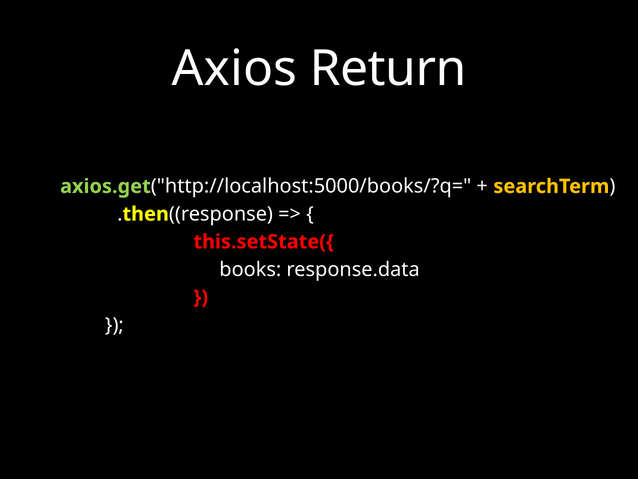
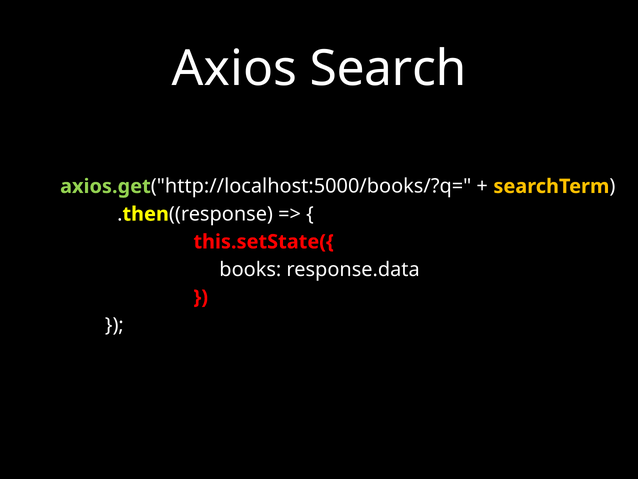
Return: Return -> Search (388, 69)
